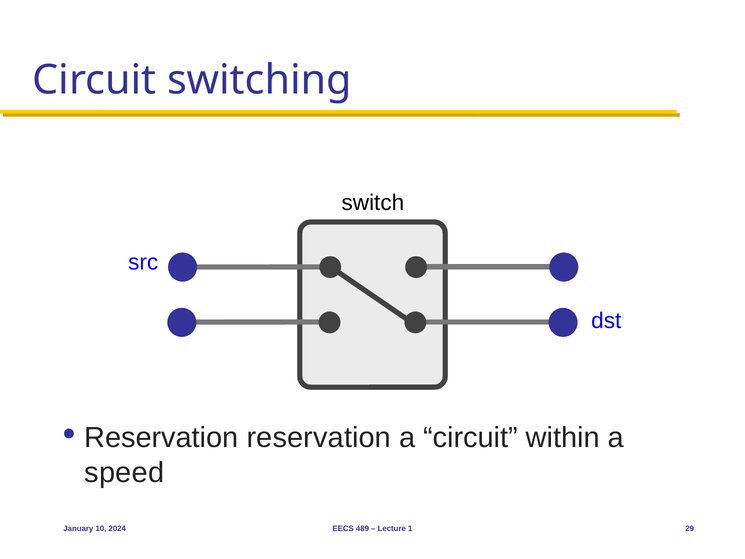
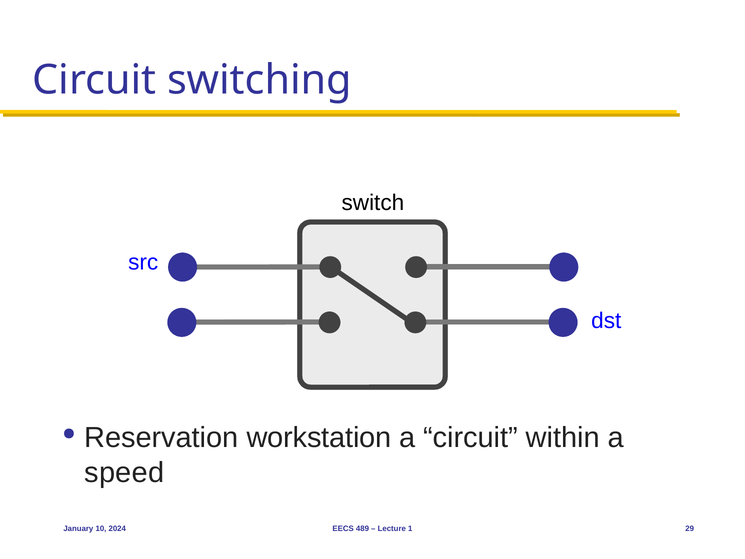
Reservation reservation: reservation -> workstation (319, 438)
